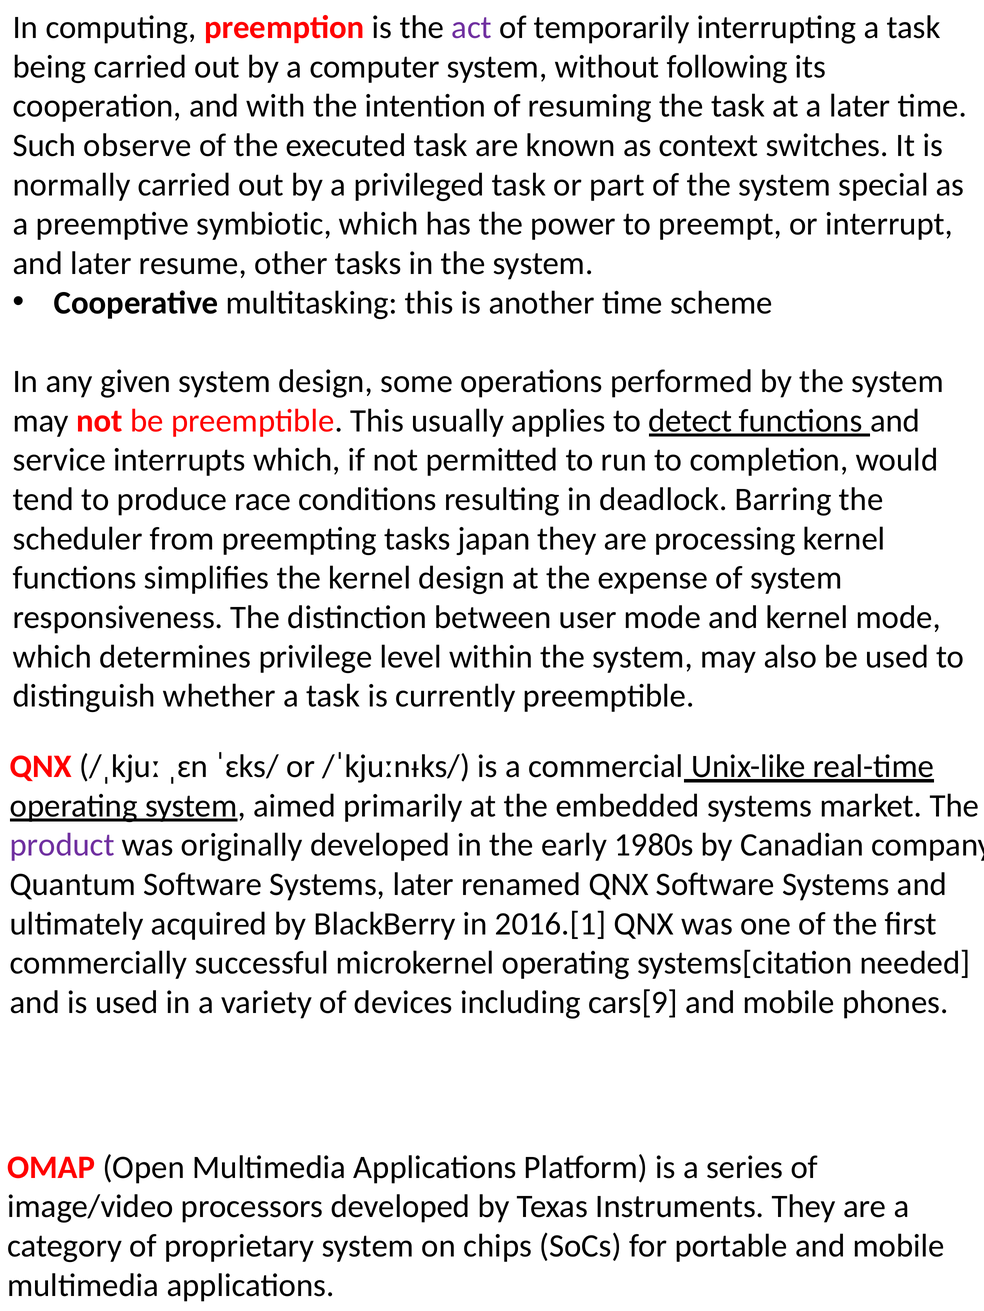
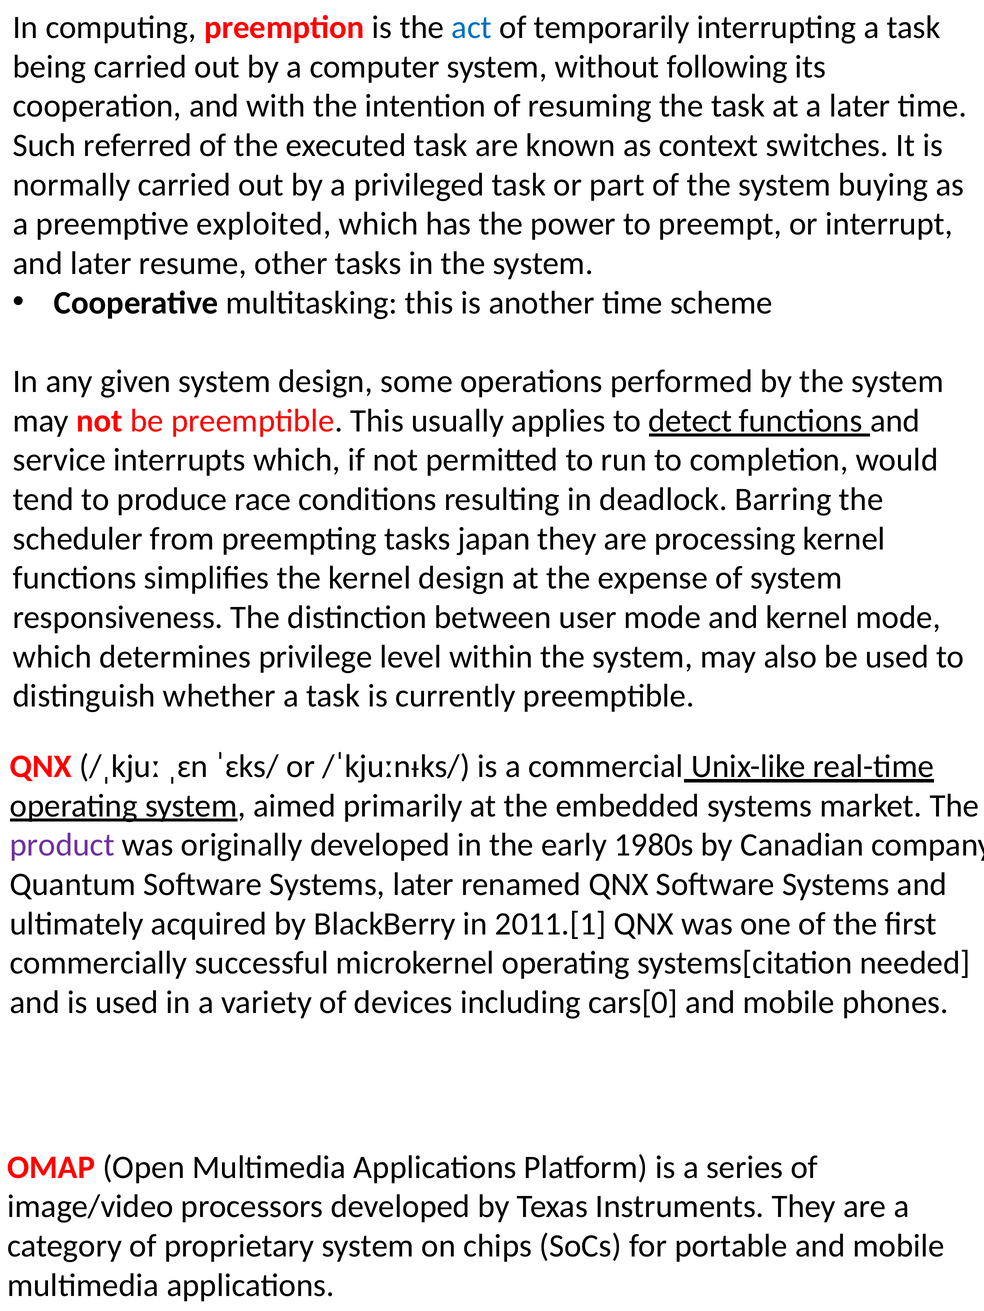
act colour: purple -> blue (472, 28)
observe: observe -> referred (138, 146)
special: special -> buying (883, 185)
symbiotic: symbiotic -> exploited (264, 224)
2016.[1: 2016.[1 -> 2011.[1 (551, 924)
cars[9: cars[9 -> cars[0 (633, 1003)
